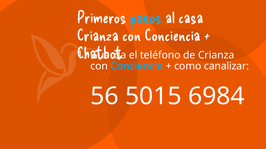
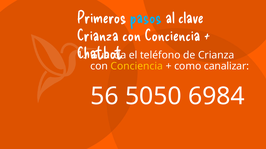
casa: casa -> clave (191, 18)
Conciencia colour: light blue -> yellow (137, 66)
5015: 5015 -> 5050 (153, 96)
